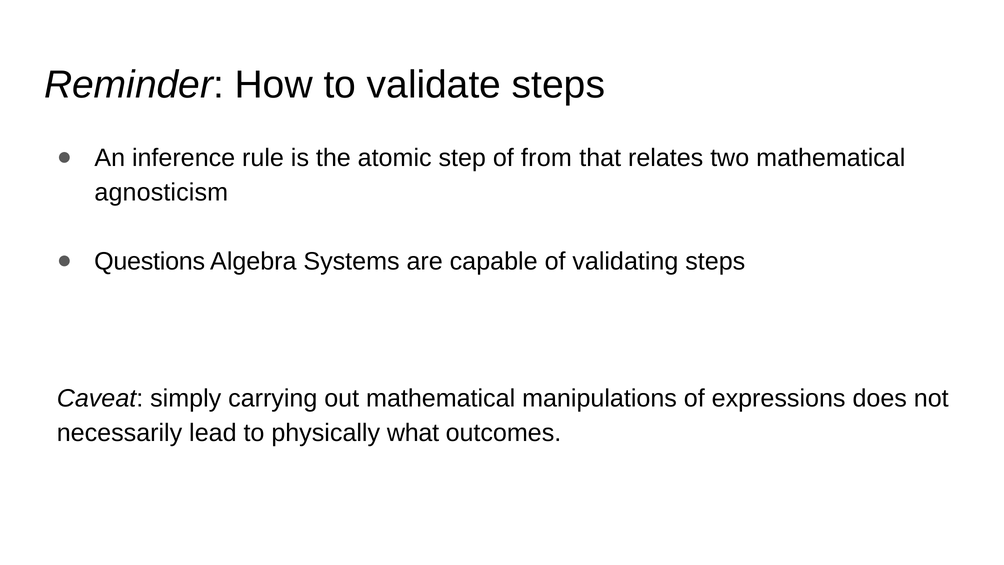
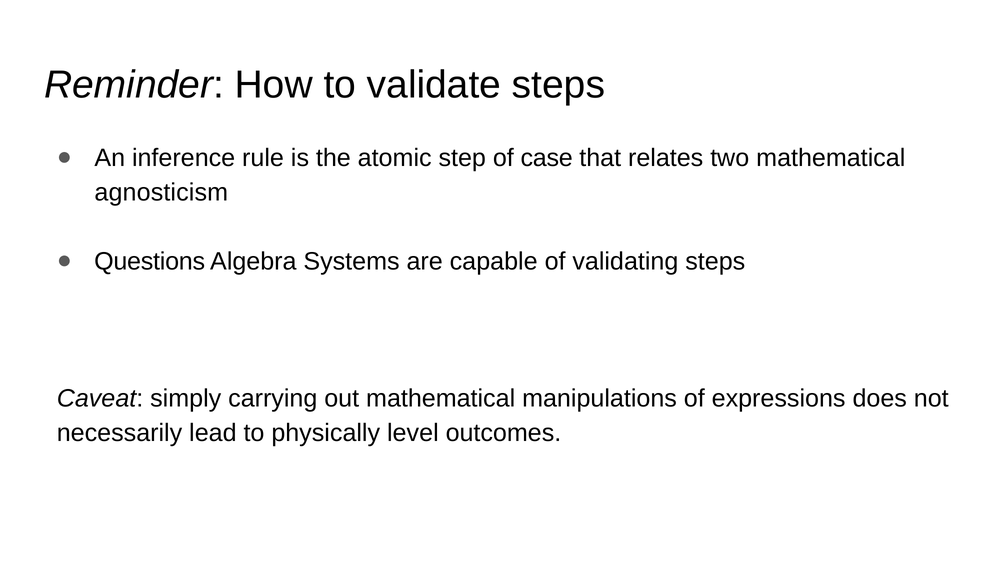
from: from -> case (547, 158)
what: what -> level (413, 433)
